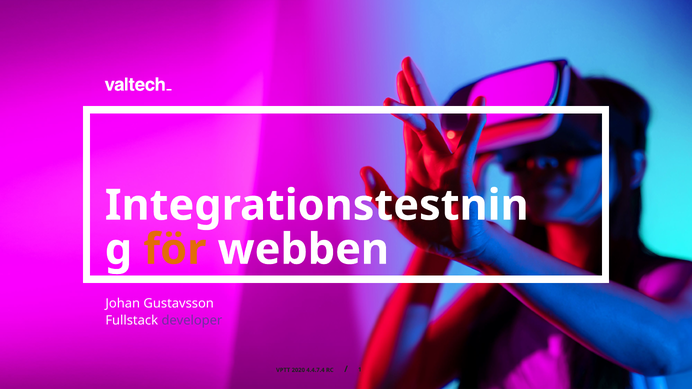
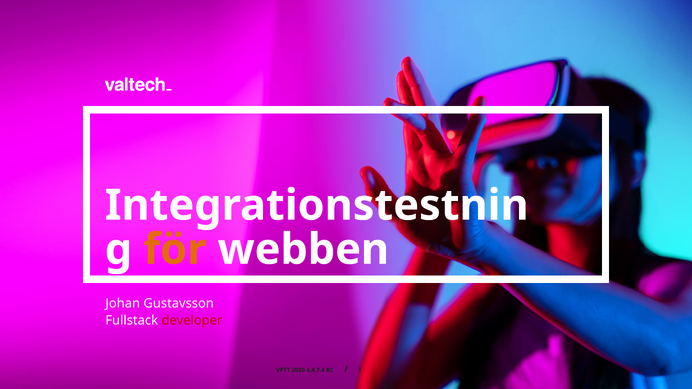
developer colour: purple -> red (192, 321)
